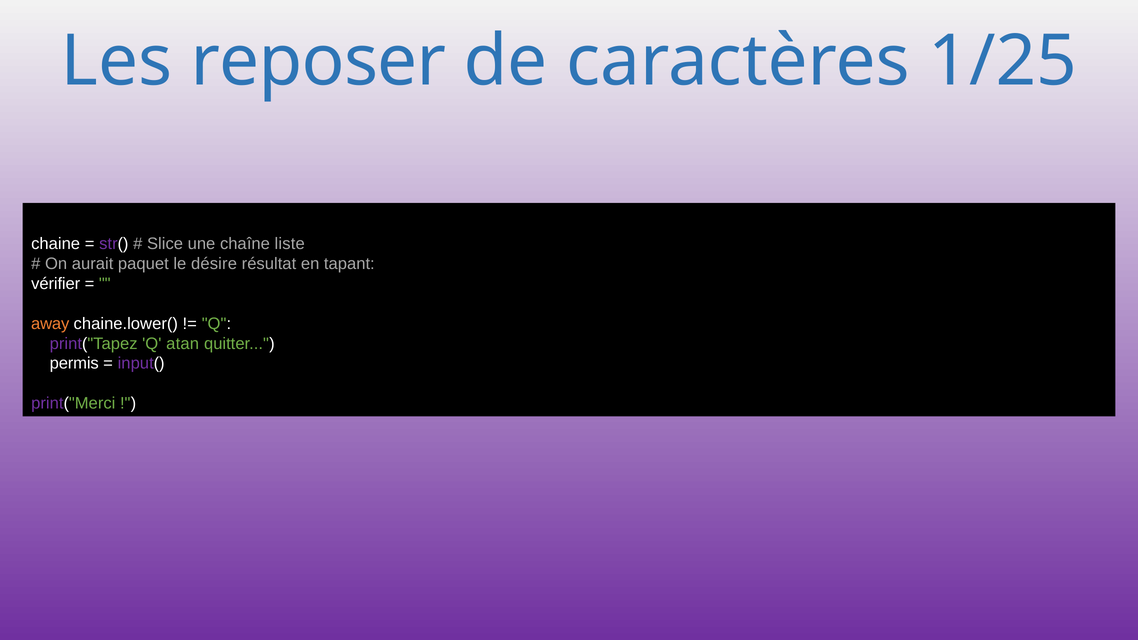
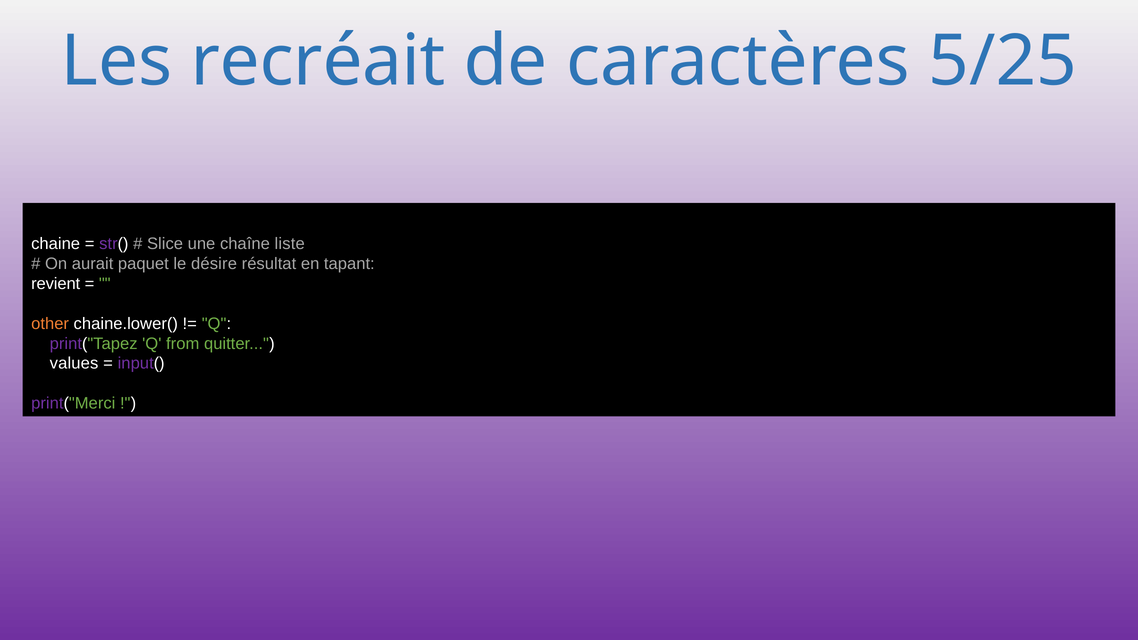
reposer: reposer -> recréait (318, 61)
1/25: 1/25 -> 5/25 (1003, 61)
vérifier: vérifier -> revient (56, 284)
away: away -> other (50, 324)
atan: atan -> from (183, 344)
permis: permis -> values (74, 364)
